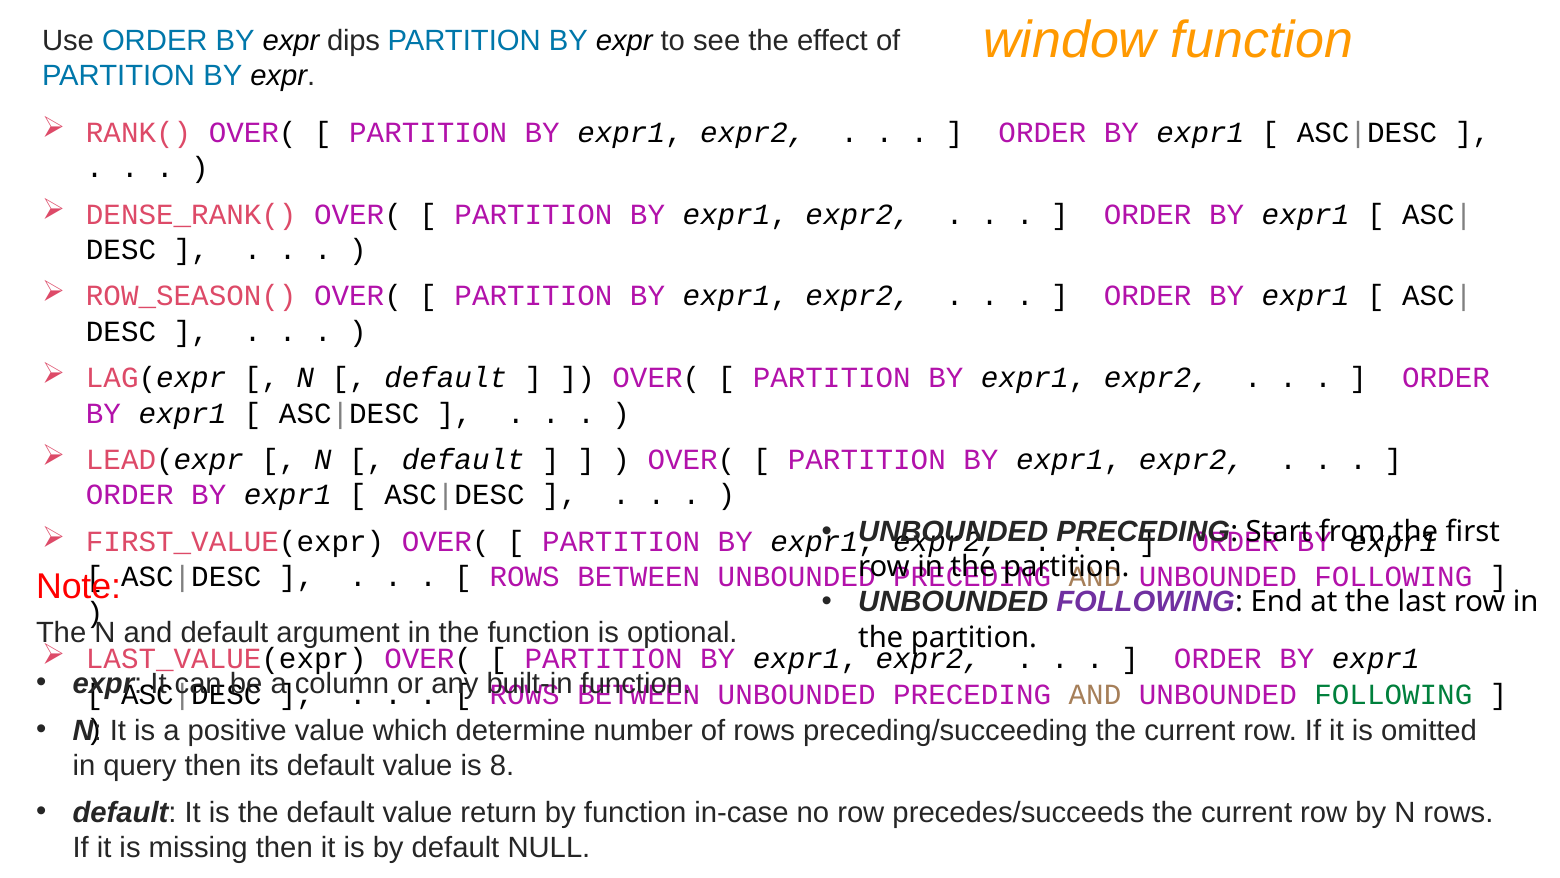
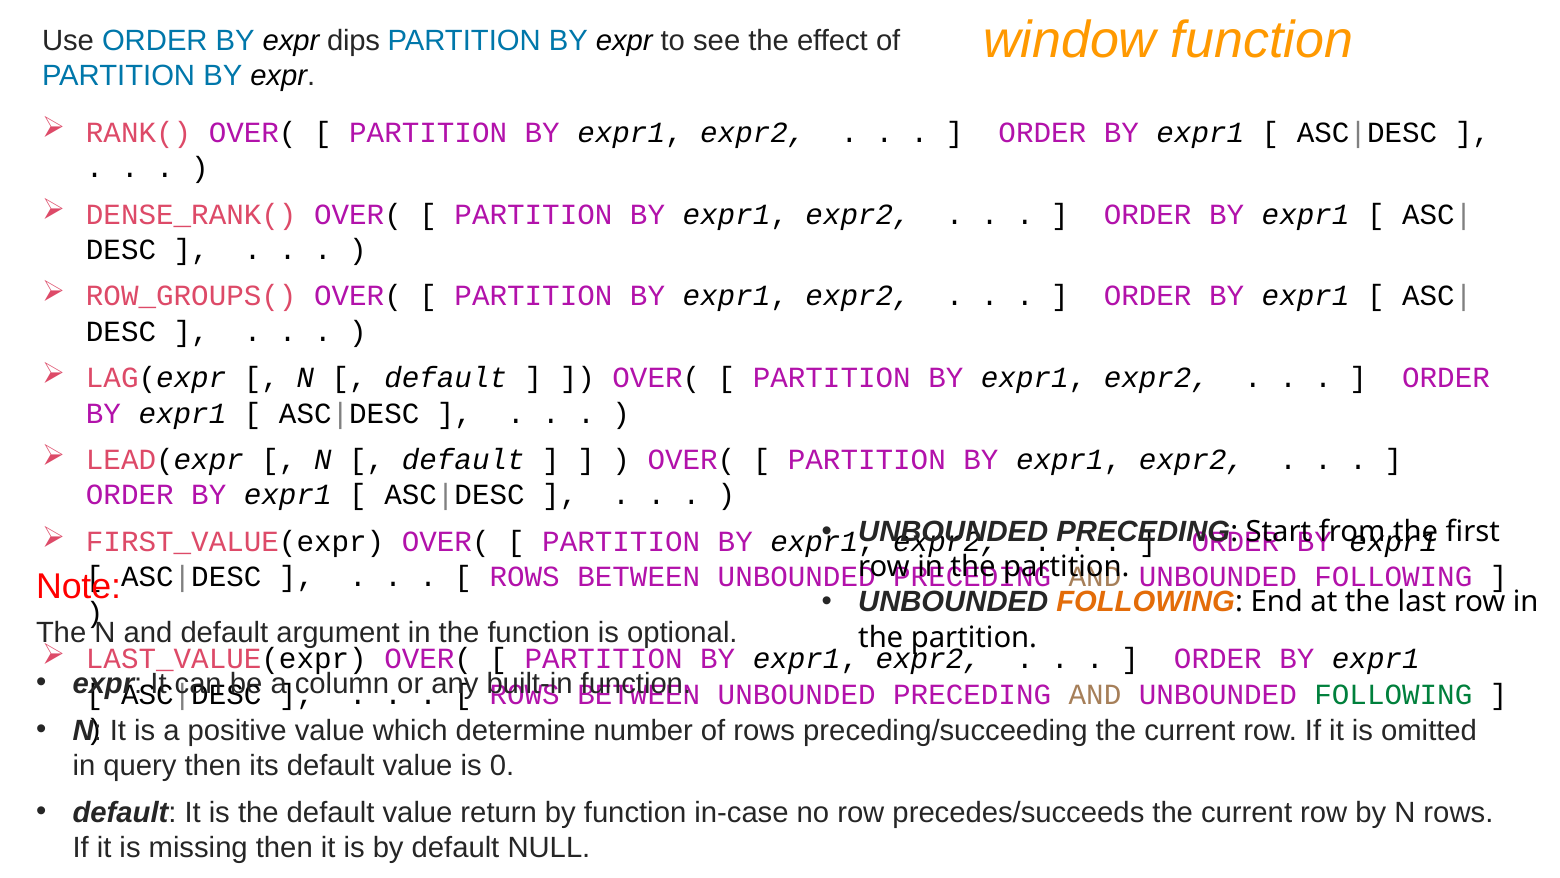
ROW_SEASON(: ROW_SEASON( -> ROW_GROUPS( (191, 296)
FOLLOWING colour: purple -> orange (1146, 602)
8: 8 -> 0 (502, 765)
